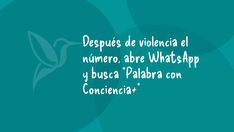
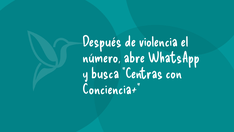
Palabra: Palabra -> Centras (143, 73)
